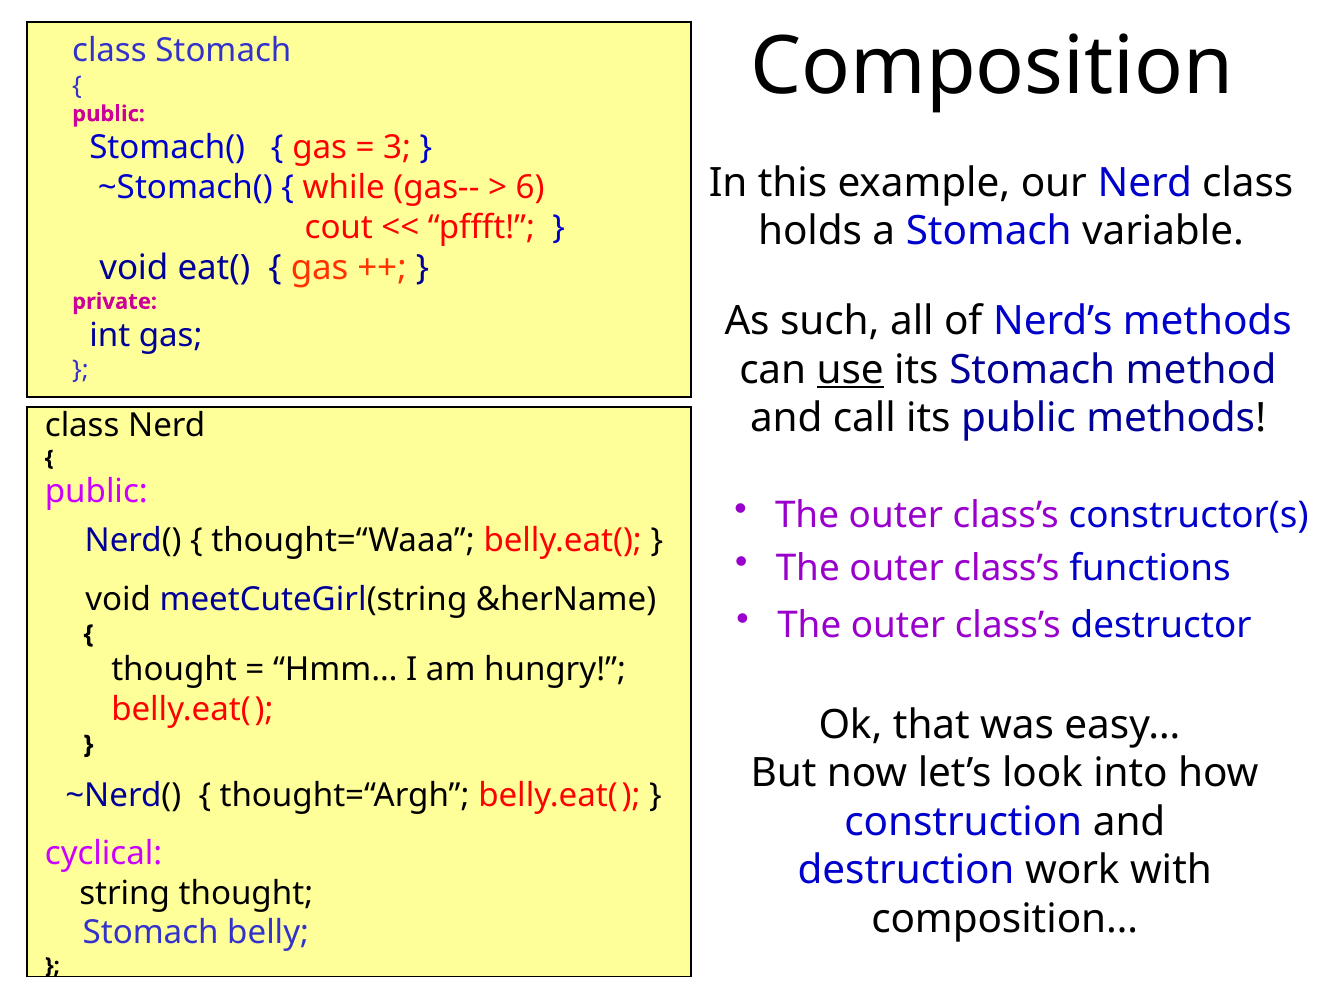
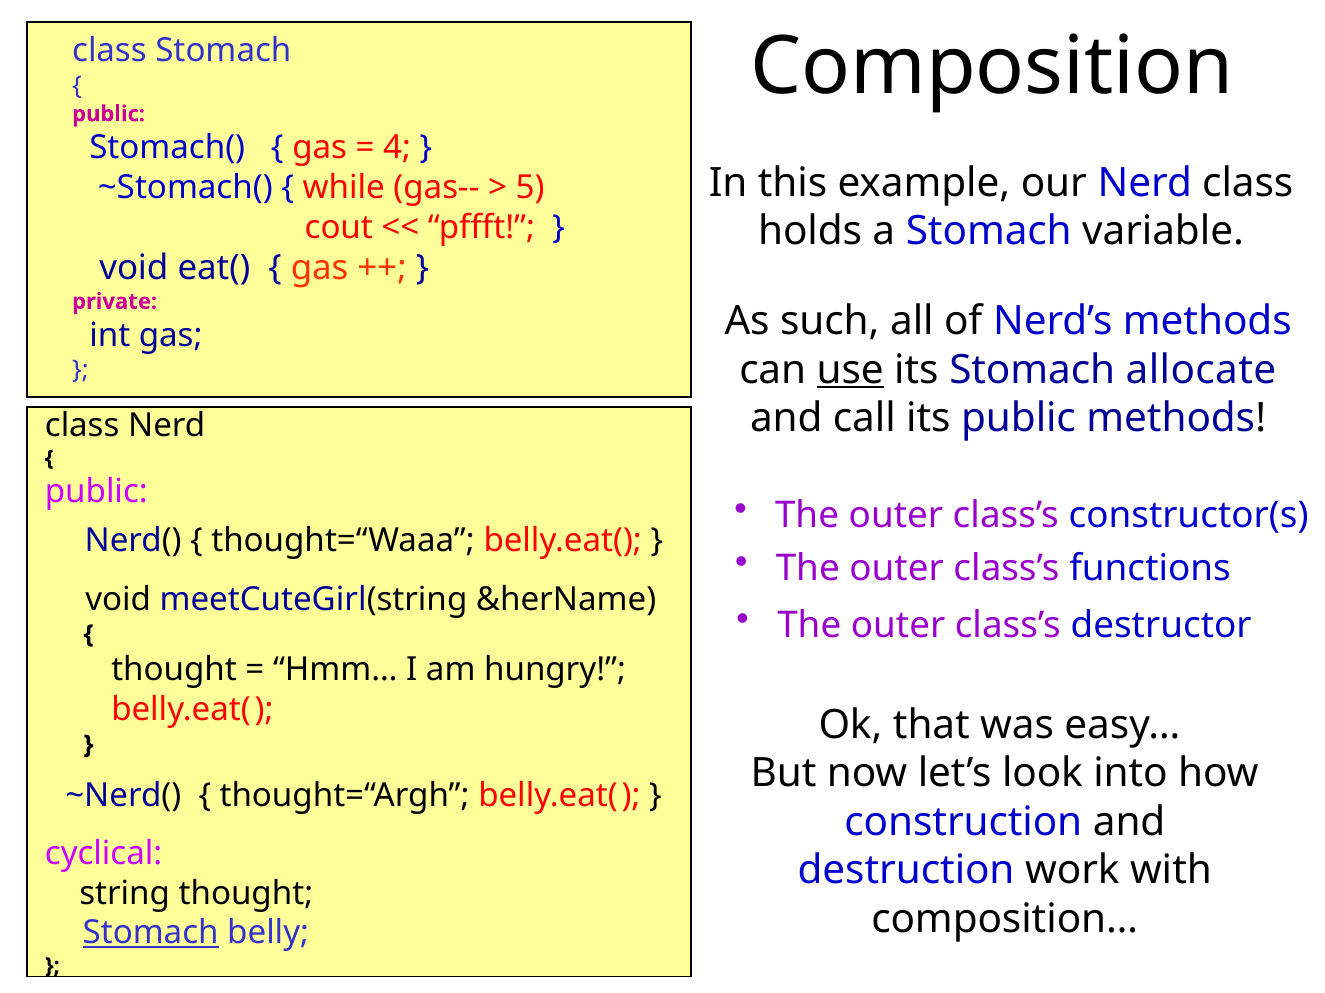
3: 3 -> 4 (397, 148)
6: 6 -> 5 (530, 188)
method: method -> allocate (1201, 370)
Stomach underline: none -> present (151, 934)
